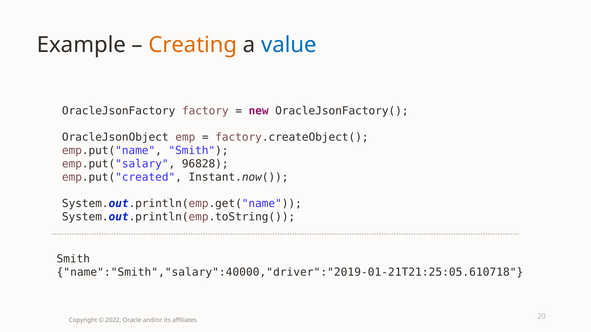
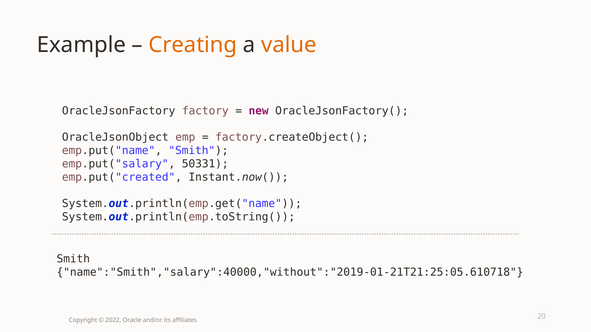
value colour: blue -> orange (289, 45)
96828: 96828 -> 50331 (205, 164)
name":"Smith","salary":40000,"driver":"2019-01-21T21:25:05.610718: name":"Smith","salary":40000,"driver":"2019-01-21T21:25:05.610718 -> name":"Smith","salary":40000,"without":"2019-01-21T21:25:05.610718 (290, 272)
